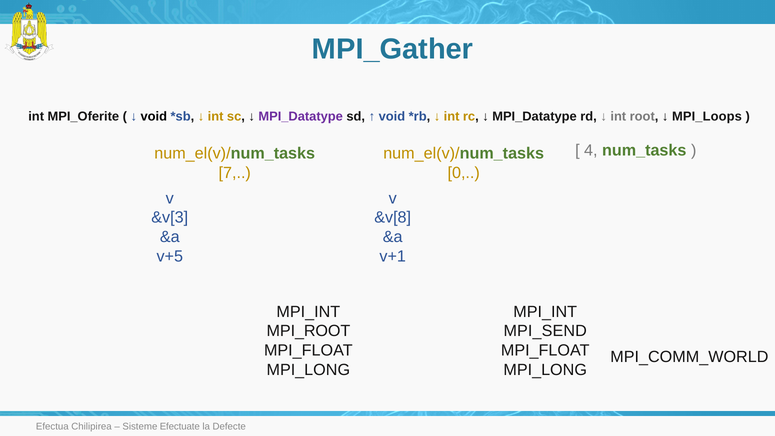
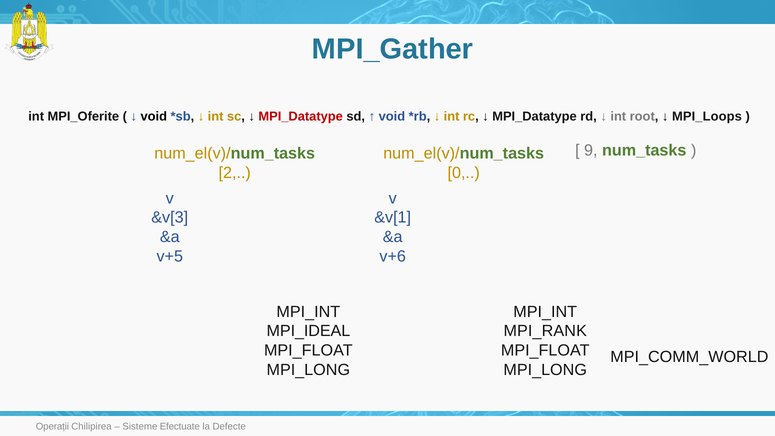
MPI_Datatype colour: purple -> red (301, 117)
4: 4 -> 9 (591, 150)
7: 7 -> 2 (235, 173)
&v[8: &v[8 -> &v[1 (393, 218)
v+1: v+1 -> v+6 (393, 256)
MPI_ROOT: MPI_ROOT -> MPI_IDEAL (308, 331)
MPI_SEND: MPI_SEND -> MPI_RANK (545, 331)
Efectua: Efectua -> Operații (52, 427)
